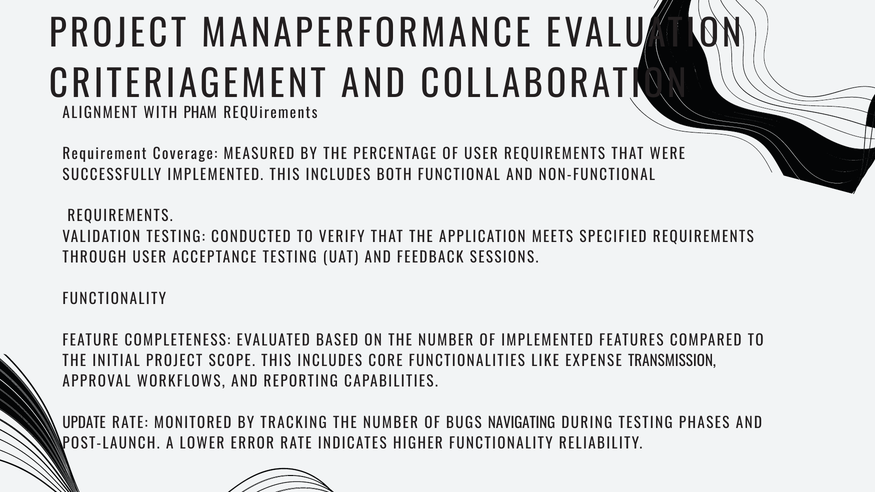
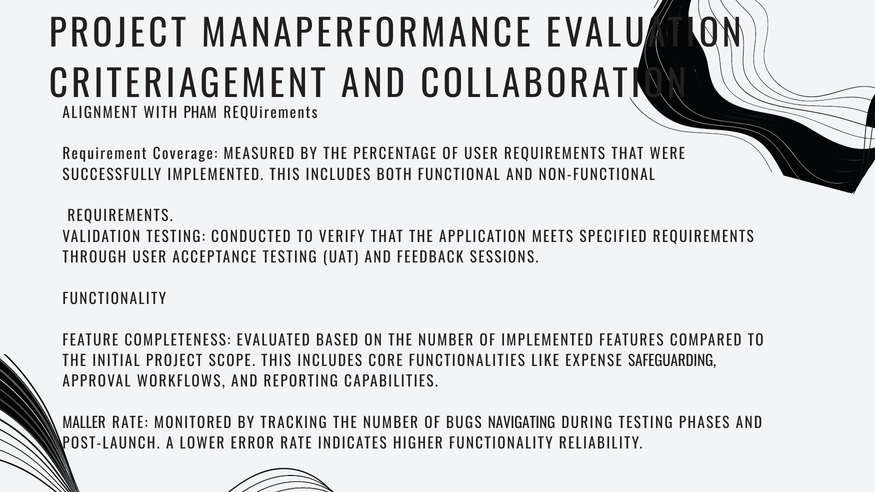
TRANSMISSION: TRANSMISSION -> SAFEGUARDING (672, 361)
UPDATE: UPDATE -> MALLER (84, 423)
